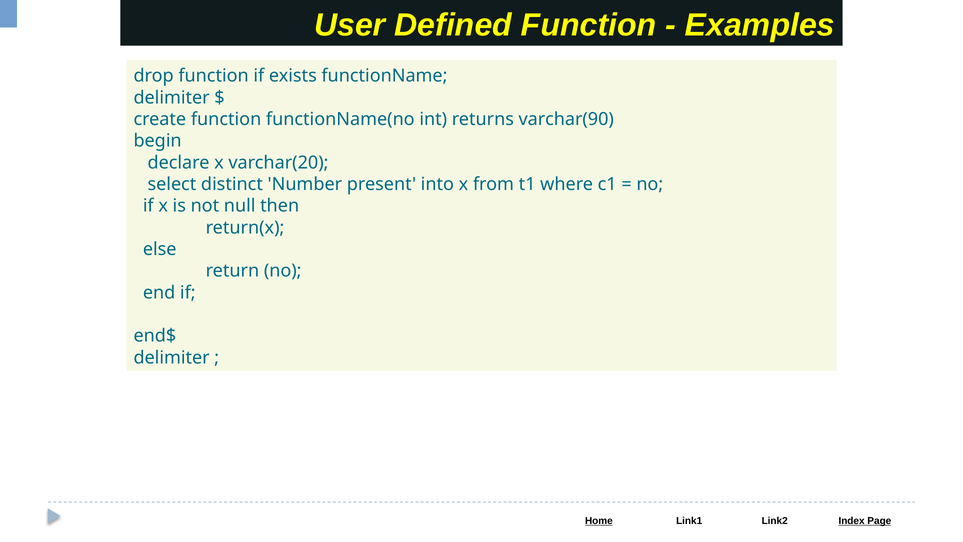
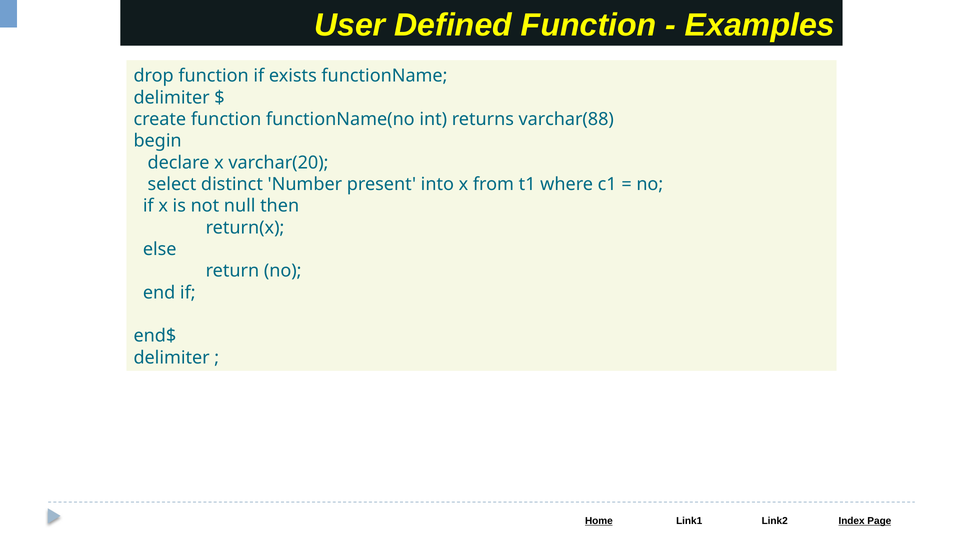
varchar(90: varchar(90 -> varchar(88 (566, 119)
